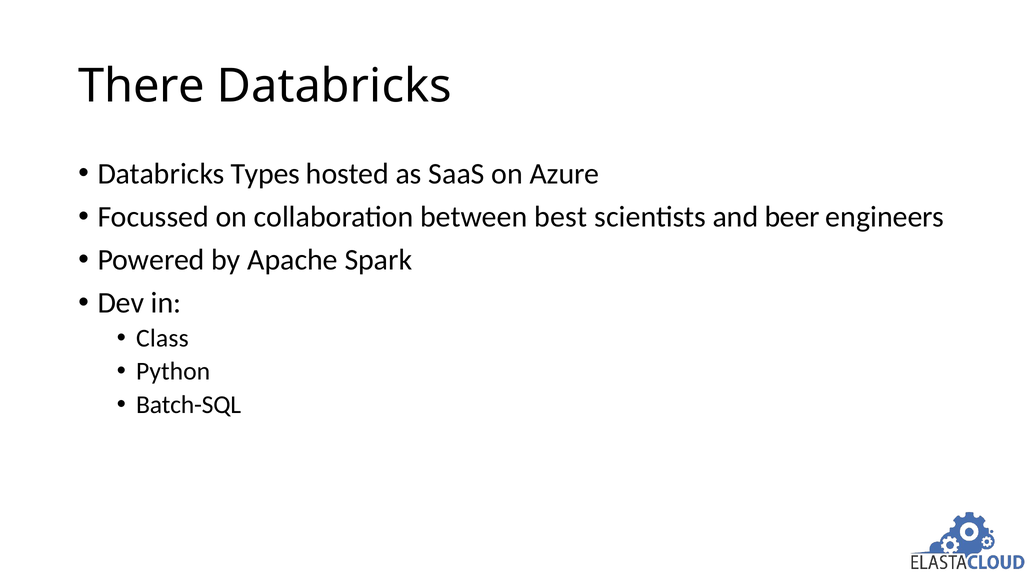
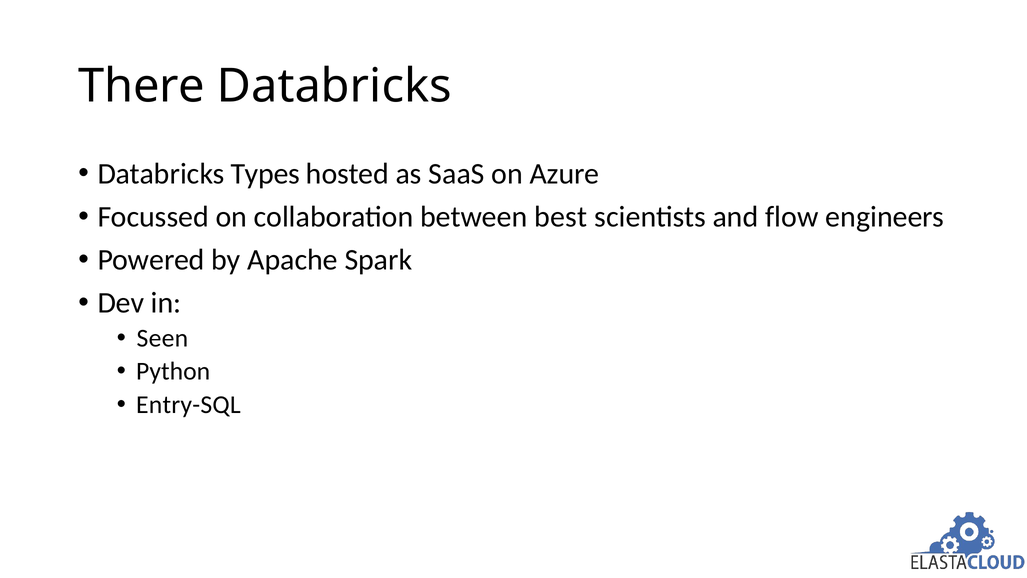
beer: beer -> flow (792, 217)
Class: Class -> Seen (162, 338)
Batch-SQL: Batch-SQL -> Entry-SQL (188, 404)
